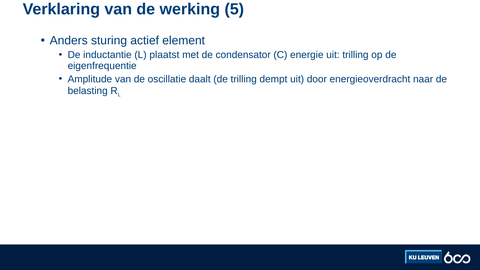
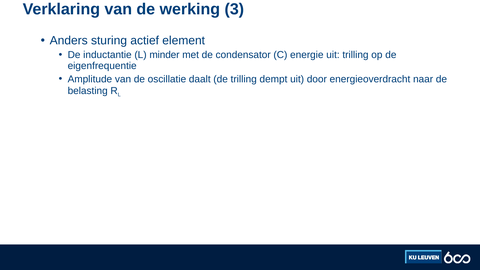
5: 5 -> 3 (234, 9)
plaatst: plaatst -> minder (164, 55)
